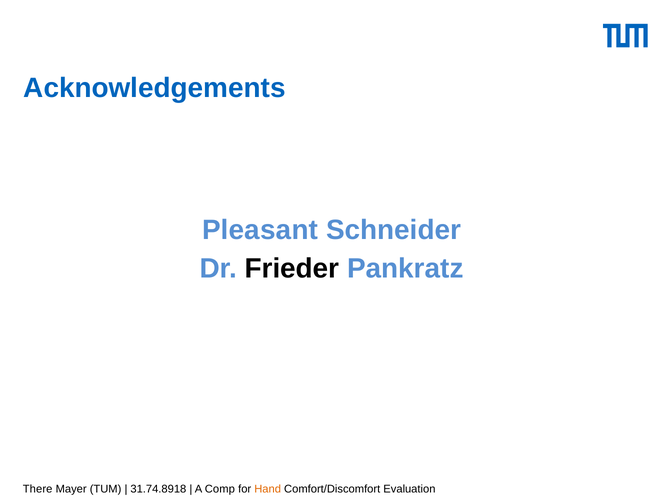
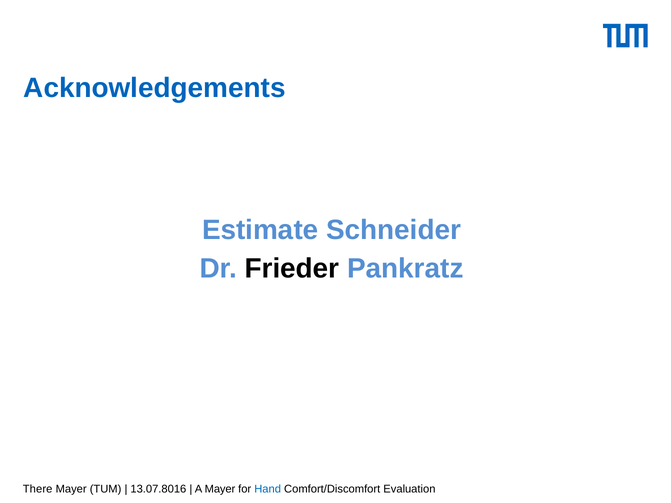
Pleasant: Pleasant -> Estimate (260, 230)
31.74.8918: 31.74.8918 -> 13.07.8016 (158, 489)
A Comp: Comp -> Mayer (220, 489)
Hand colour: orange -> blue (268, 489)
